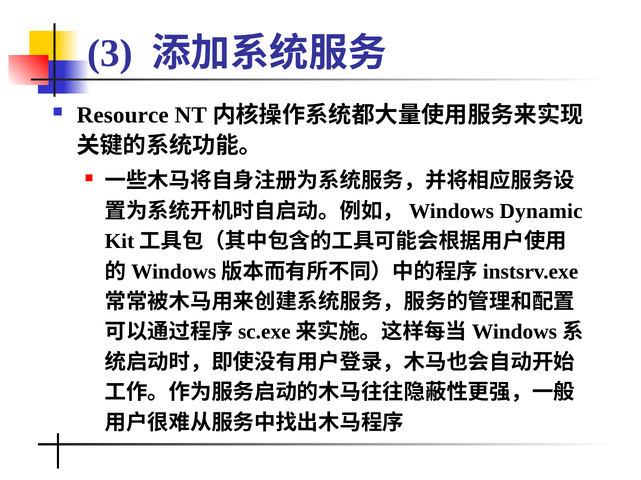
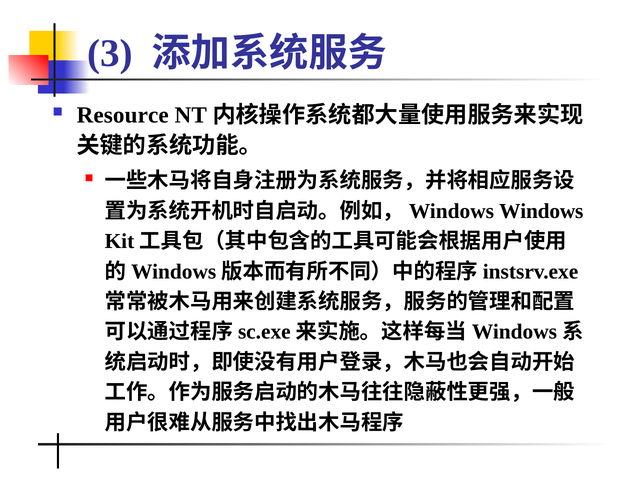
Dynamic: Dynamic -> Windows (541, 211)
